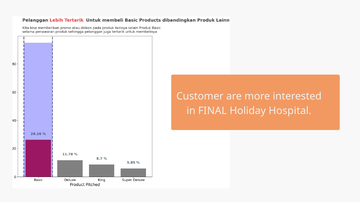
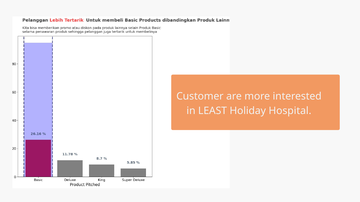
FINAL: FINAL -> LEAST (213, 111)
